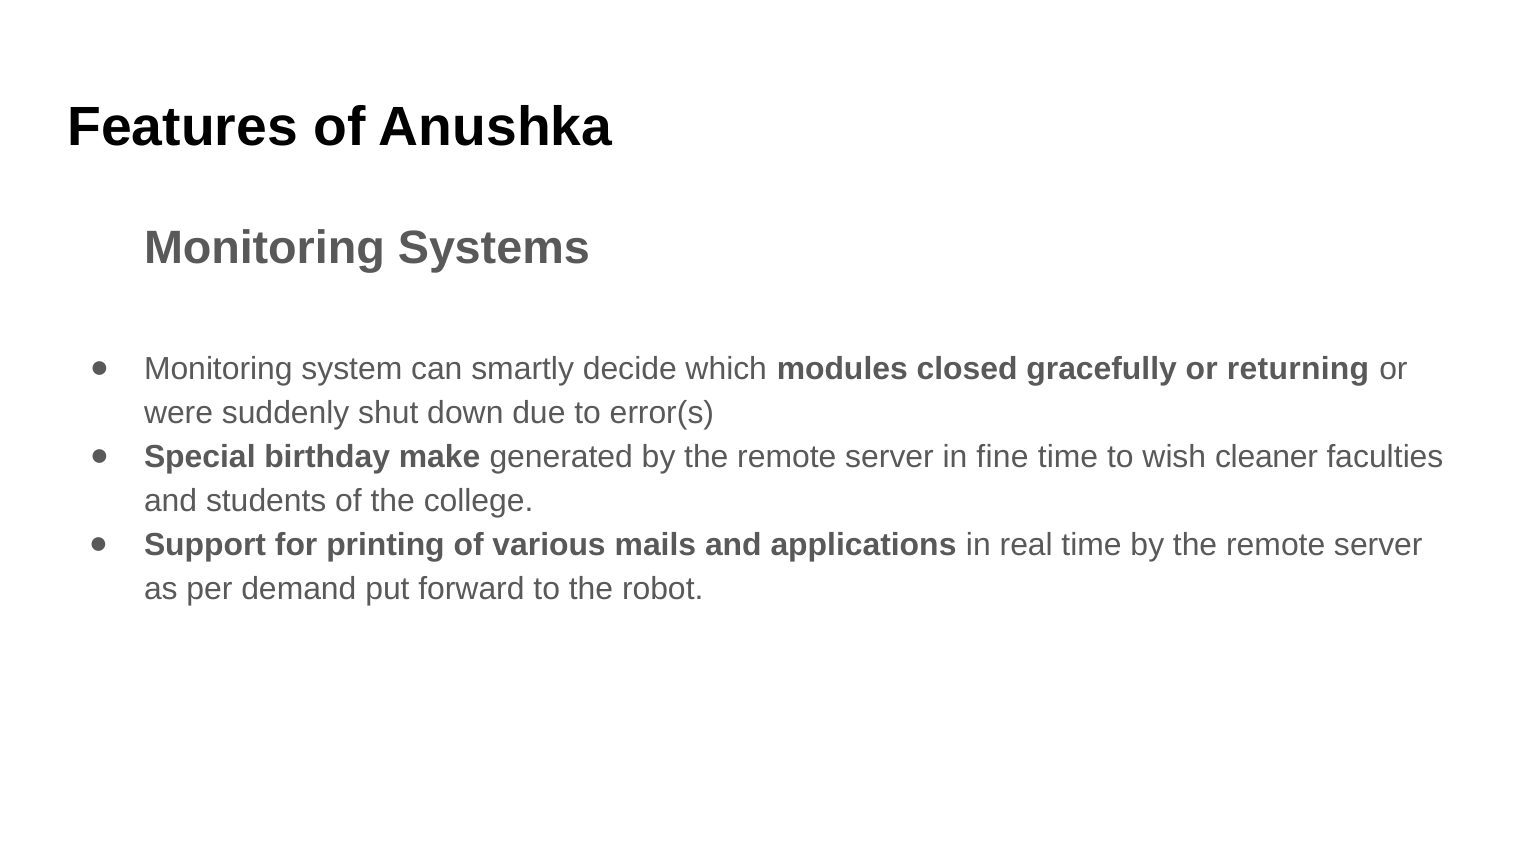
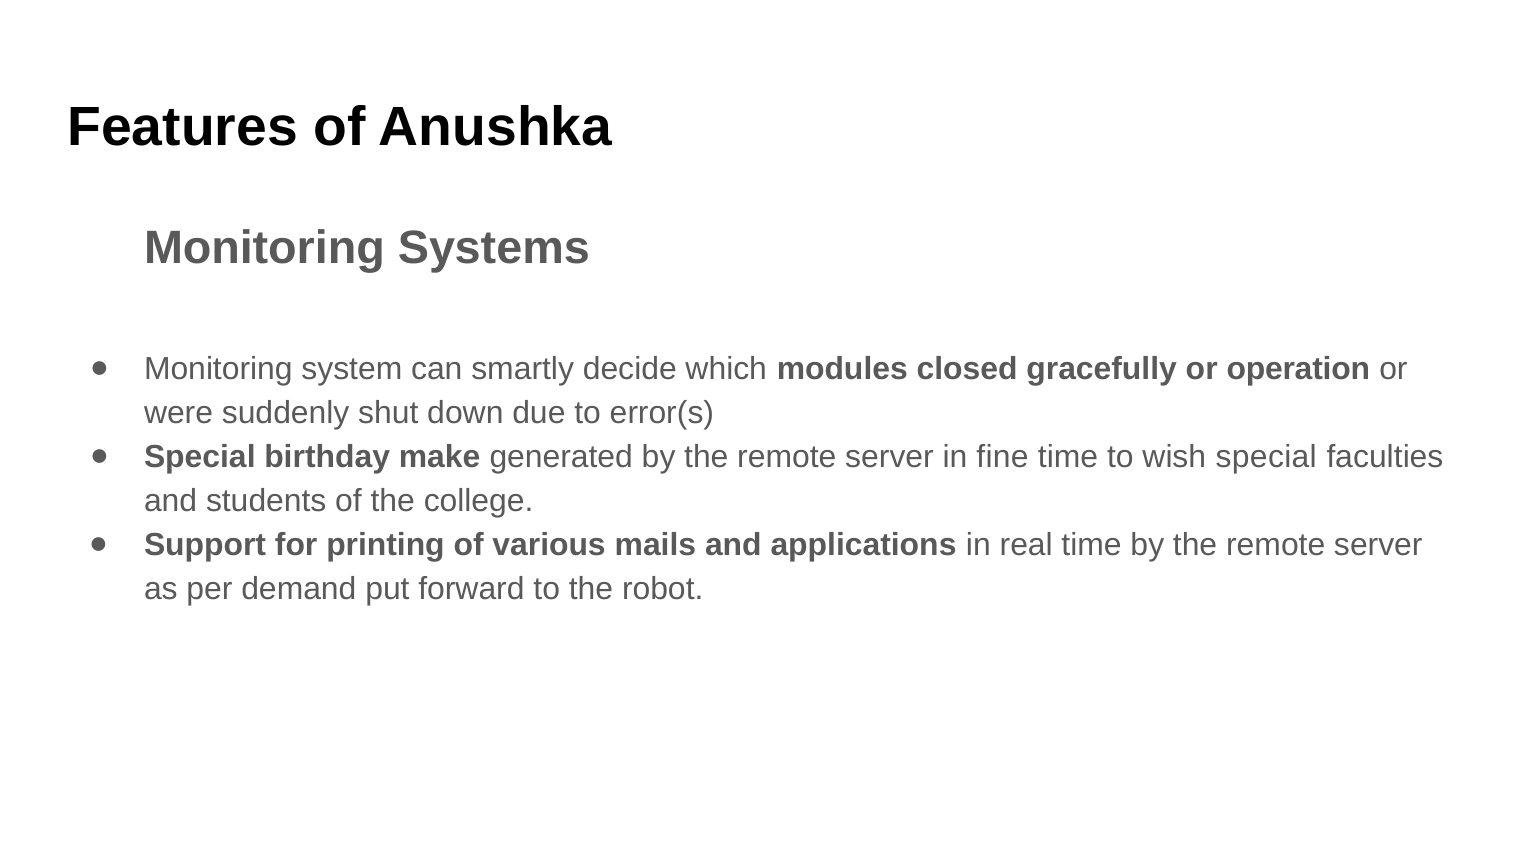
returning: returning -> operation (1298, 369)
wish cleaner: cleaner -> special (1266, 457)
